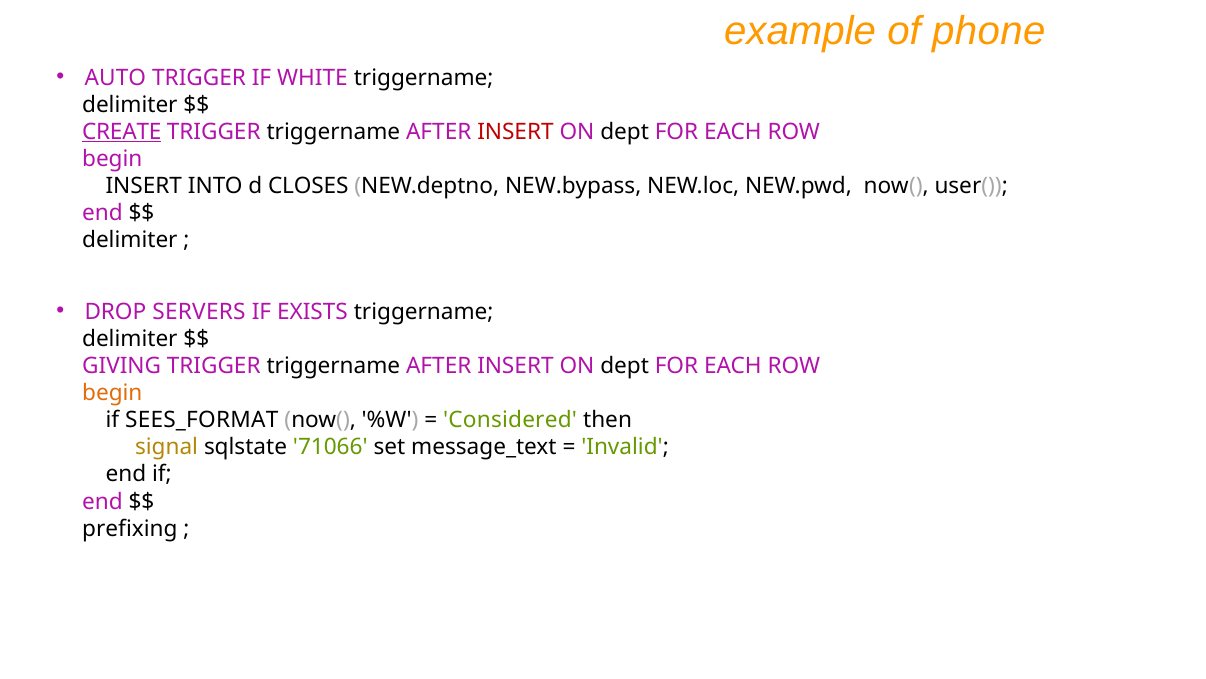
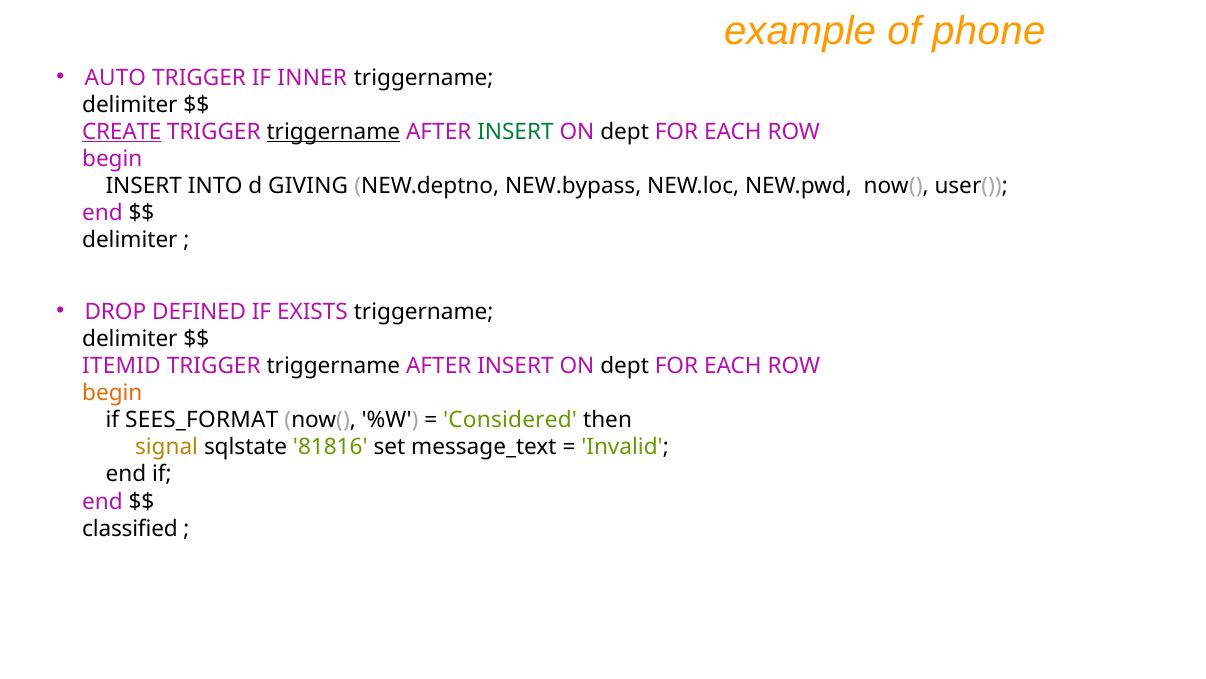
WHITE: WHITE -> INNER (312, 77)
triggername underline: none -> present (333, 132)
INSERT colour: red -> green (515, 132)
CLOSES: CLOSES -> GIVING (308, 186)
SERVERS: SERVERS -> DEFINED (199, 311)
GIVING: GIVING -> ITEMID (122, 366)
71066: 71066 -> 81816 (330, 447)
prefixing: prefixing -> classified (130, 528)
